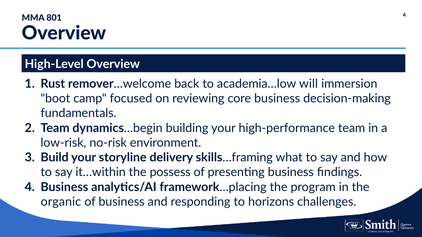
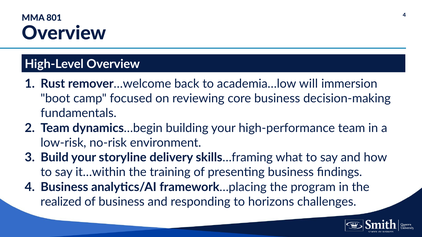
possess: possess -> training (170, 173)
organic: organic -> realized (61, 202)
